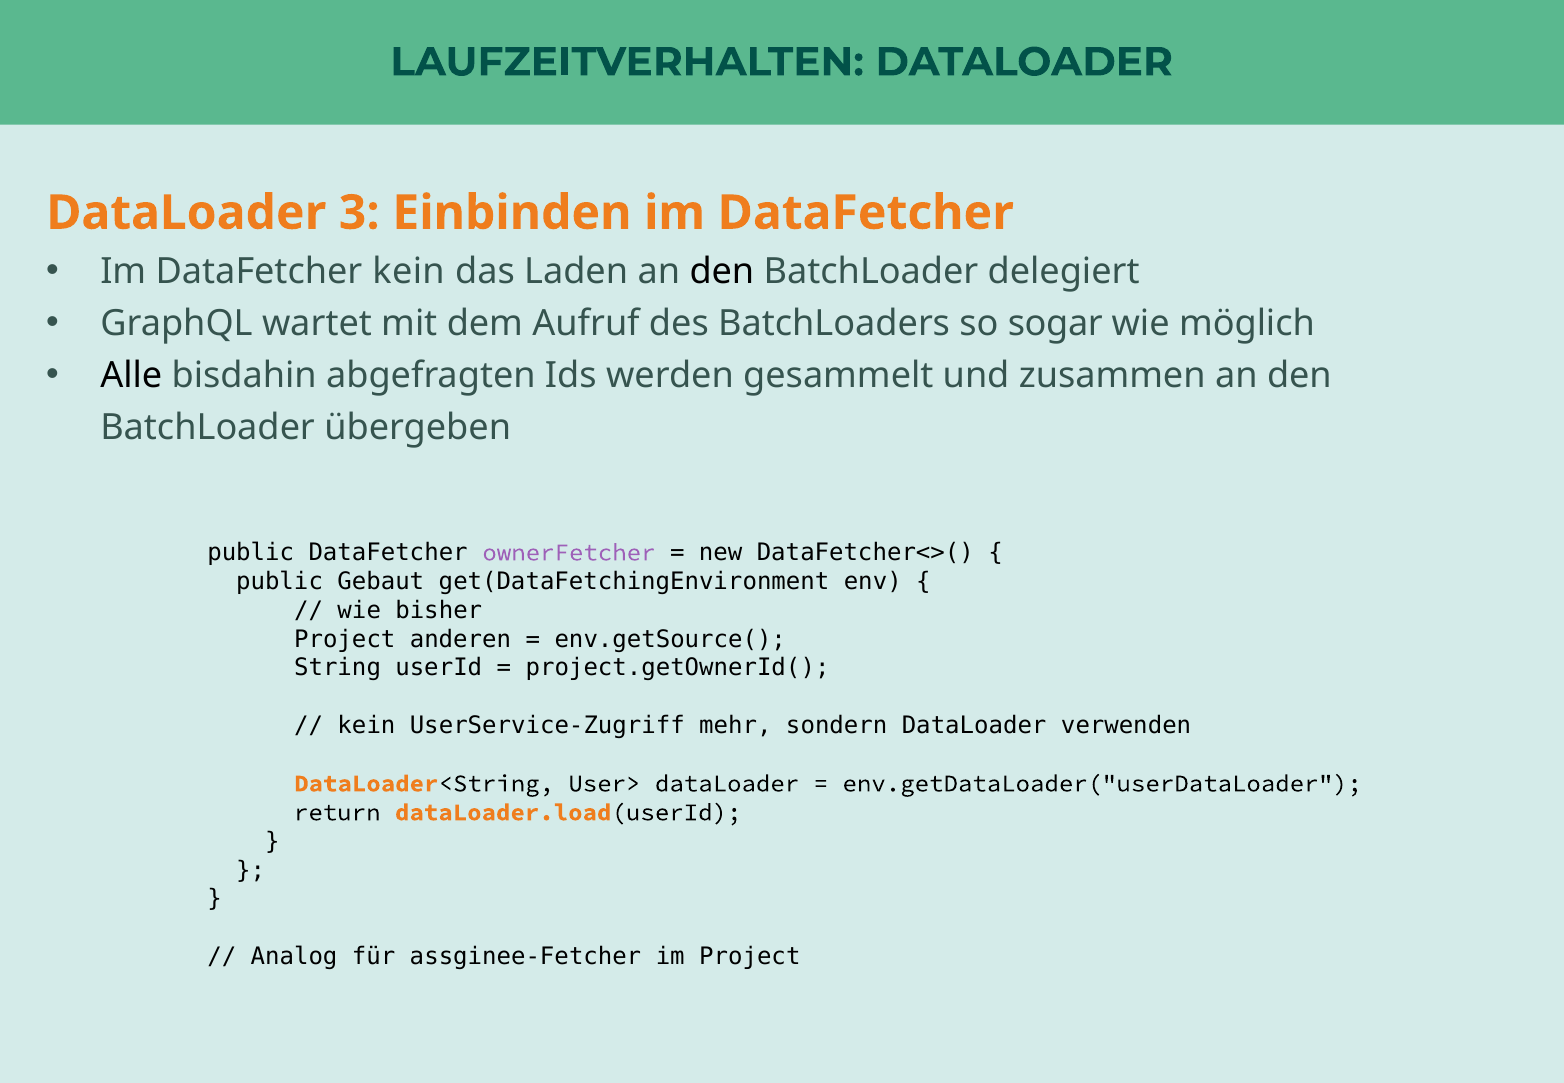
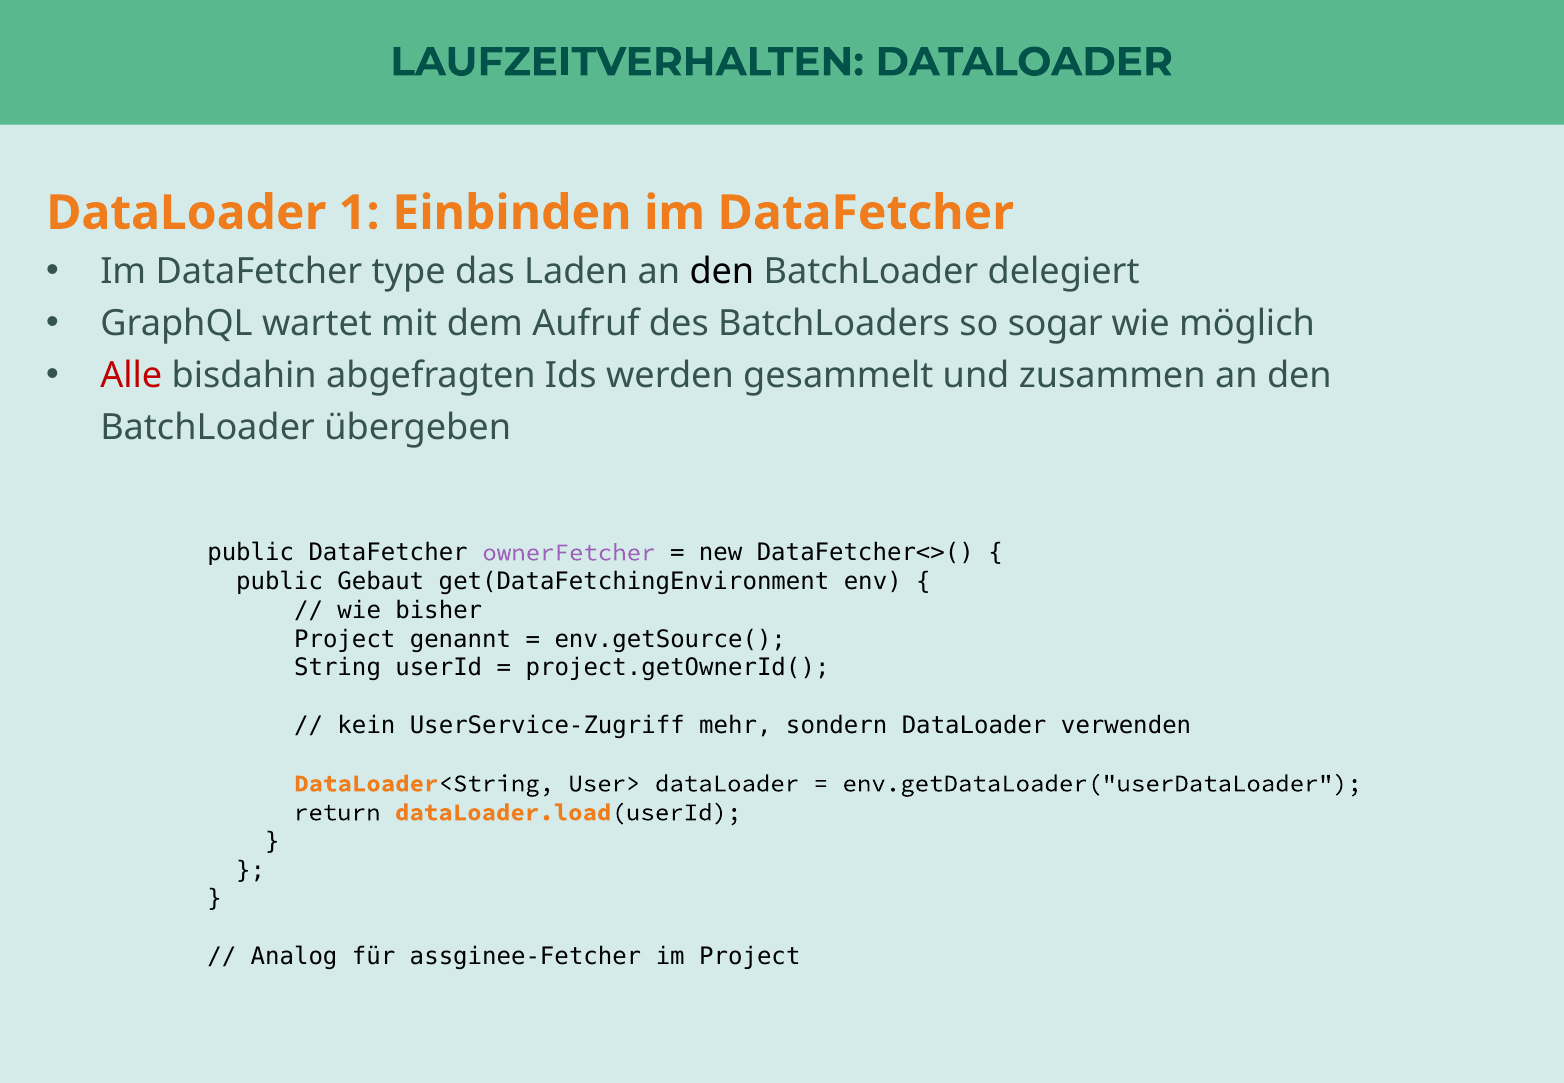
3: 3 -> 1 (359, 213)
DataFetcher kein: kein -> type (409, 271)
Alle colour: black -> red (131, 375)
anderen: anderen -> genannt (460, 639)
